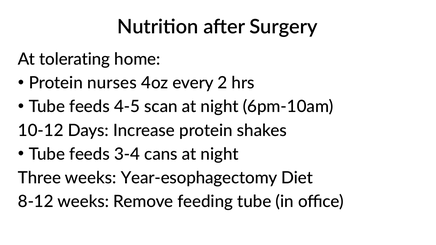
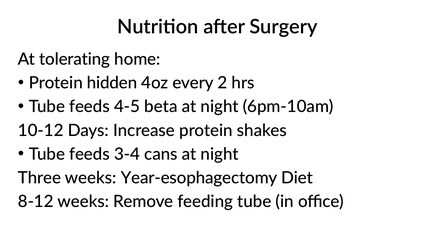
nurses: nurses -> hidden (112, 83)
scan: scan -> beta (161, 107)
